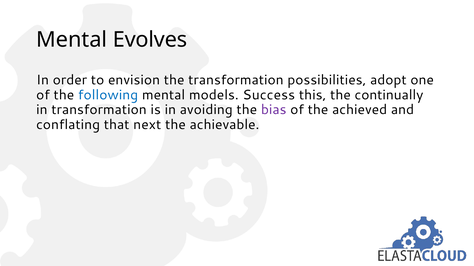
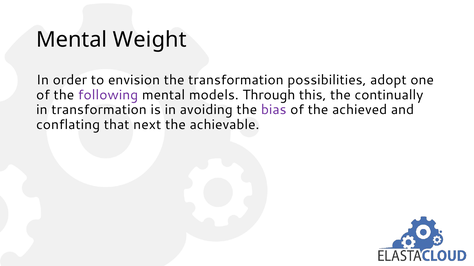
Evolves: Evolves -> Weight (150, 40)
following colour: blue -> purple (108, 95)
Success: Success -> Through (269, 95)
